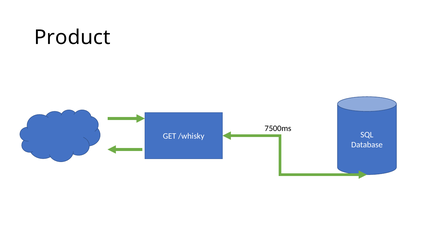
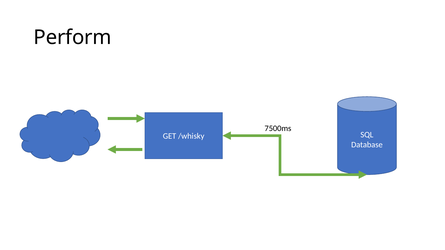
Product: Product -> Perform (73, 37)
